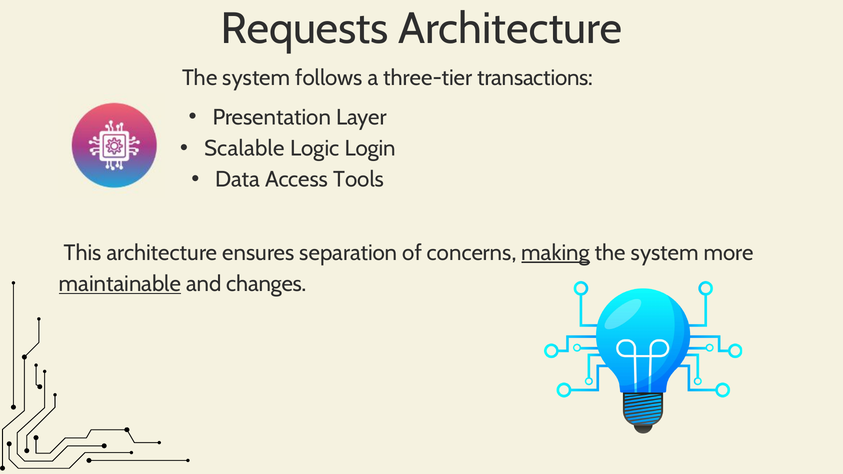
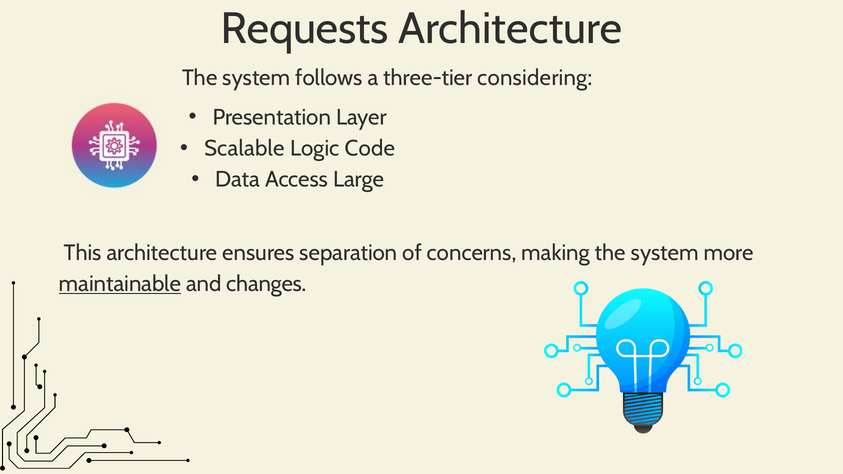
transactions: transactions -> considering (535, 78)
Login: Login -> Code (370, 148)
Tools: Tools -> Large (359, 180)
making underline: present -> none (556, 253)
